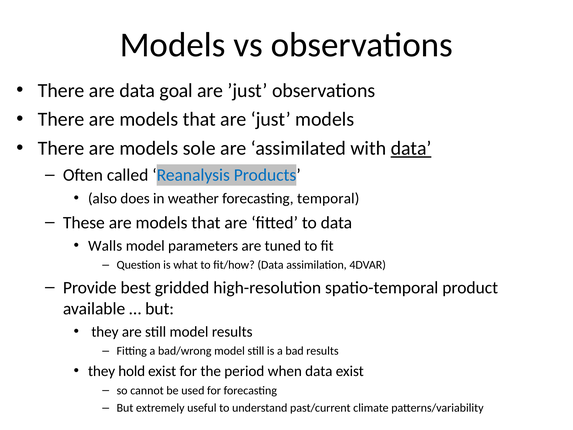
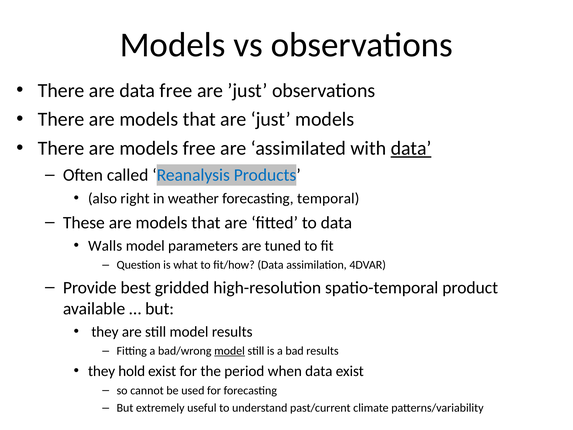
data goal: goal -> free (176, 90)
models sole: sole -> free (199, 148)
does: does -> right (135, 198)
model underline: none -> present (230, 351)
